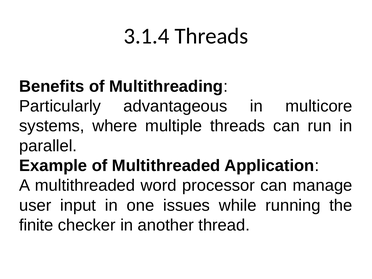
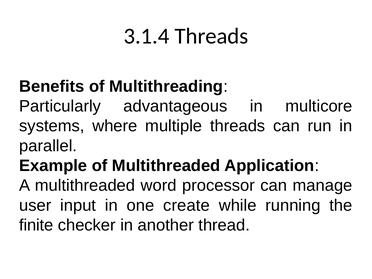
issues: issues -> create (186, 205)
